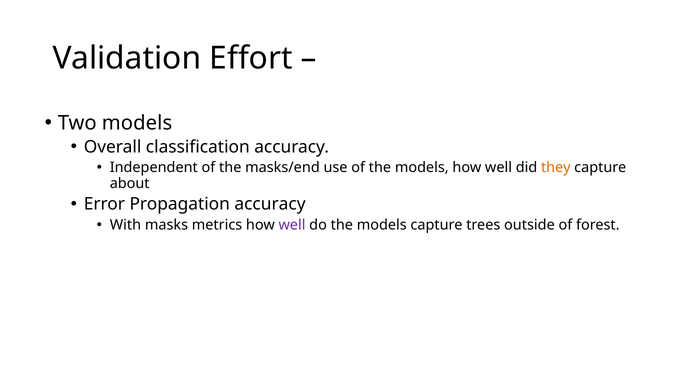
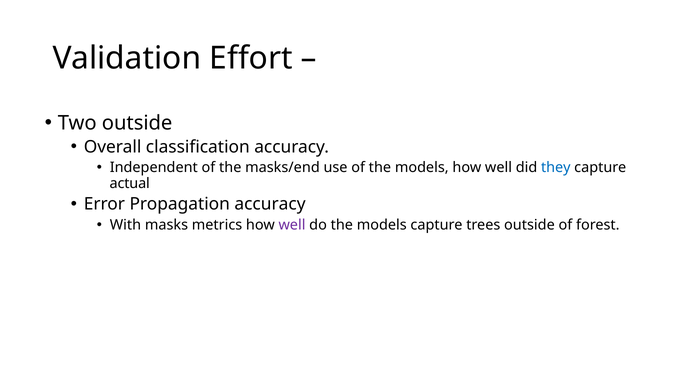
Two models: models -> outside (137, 123)
they colour: orange -> blue (556, 168)
about: about -> actual (130, 183)
